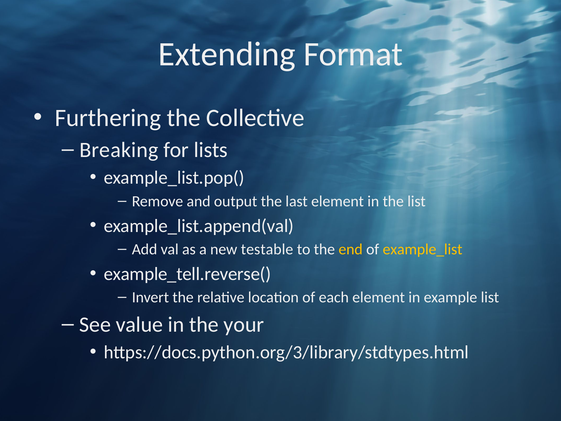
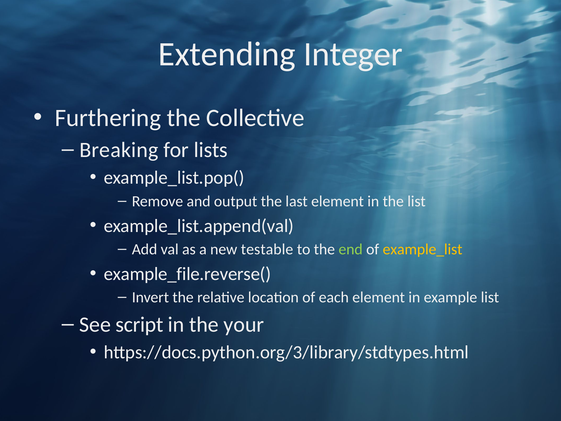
Format: Format -> Integer (353, 54)
end colour: yellow -> light green (351, 249)
example_tell.reverse(: example_tell.reverse( -> example_file.reverse( (187, 274)
value: value -> script (139, 324)
